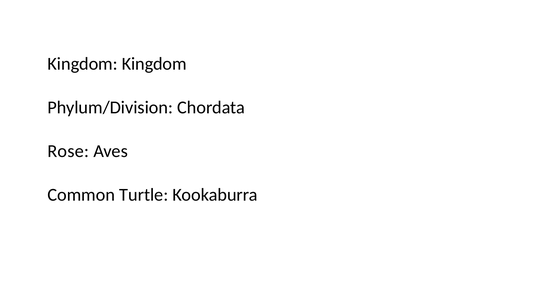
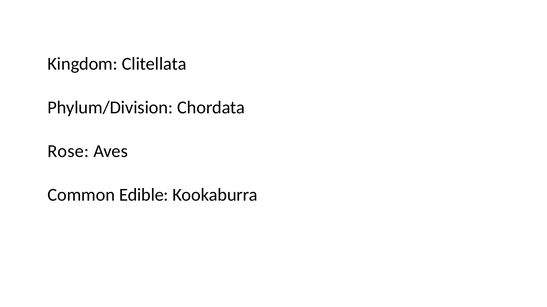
Kingdom Kingdom: Kingdom -> Clitellata (154, 64)
Turtle: Turtle -> Edible (144, 195)
